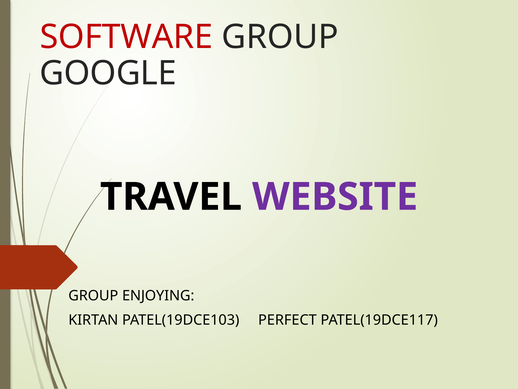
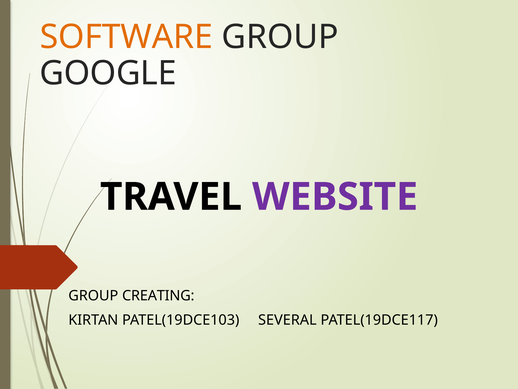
SOFTWARE colour: red -> orange (126, 37)
ENJOYING: ENJOYING -> CREATING (158, 295)
PERFECT: PERFECT -> SEVERAL (287, 320)
